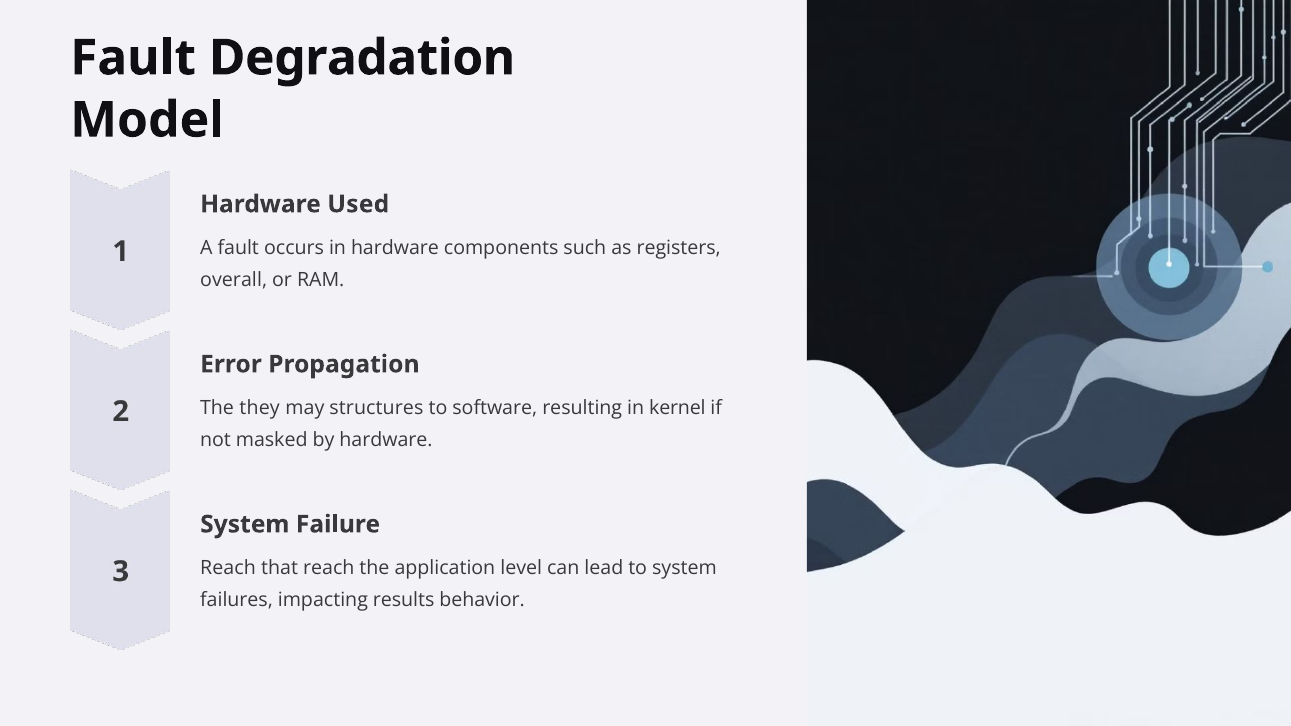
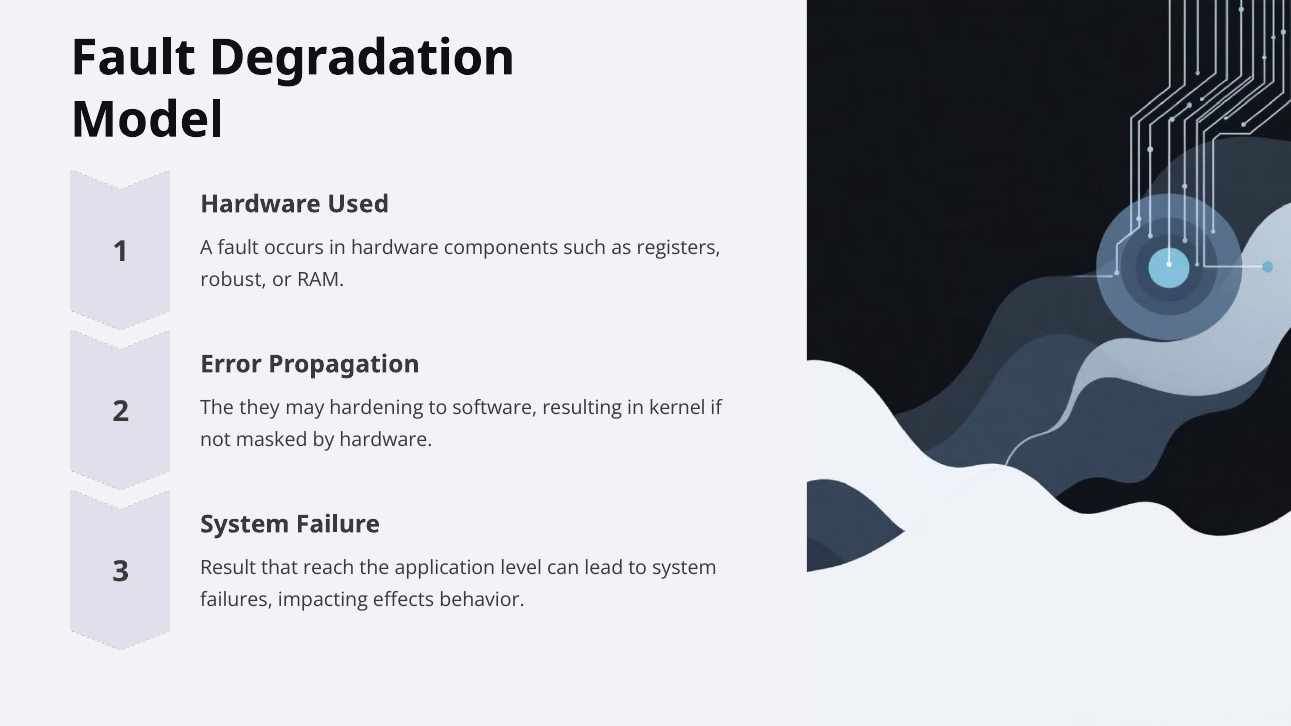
overall: overall -> robust (234, 280)
structures: structures -> hardening (376, 408)
Reach: Reach -> Result (228, 568)
results: results -> effects (404, 600)
